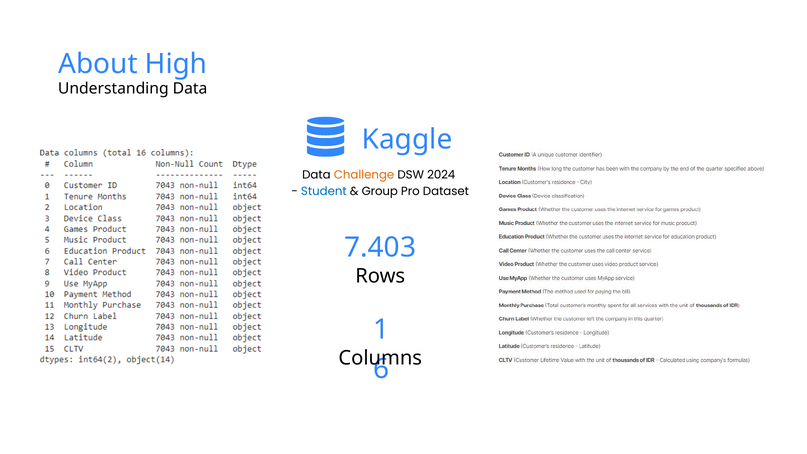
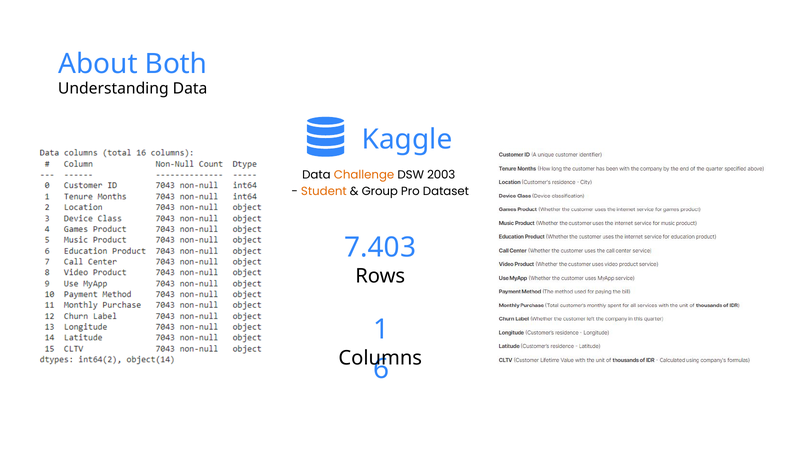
High: High -> Both (176, 64)
2024: 2024 -> 2003 (441, 175)
Student colour: blue -> orange (324, 191)
